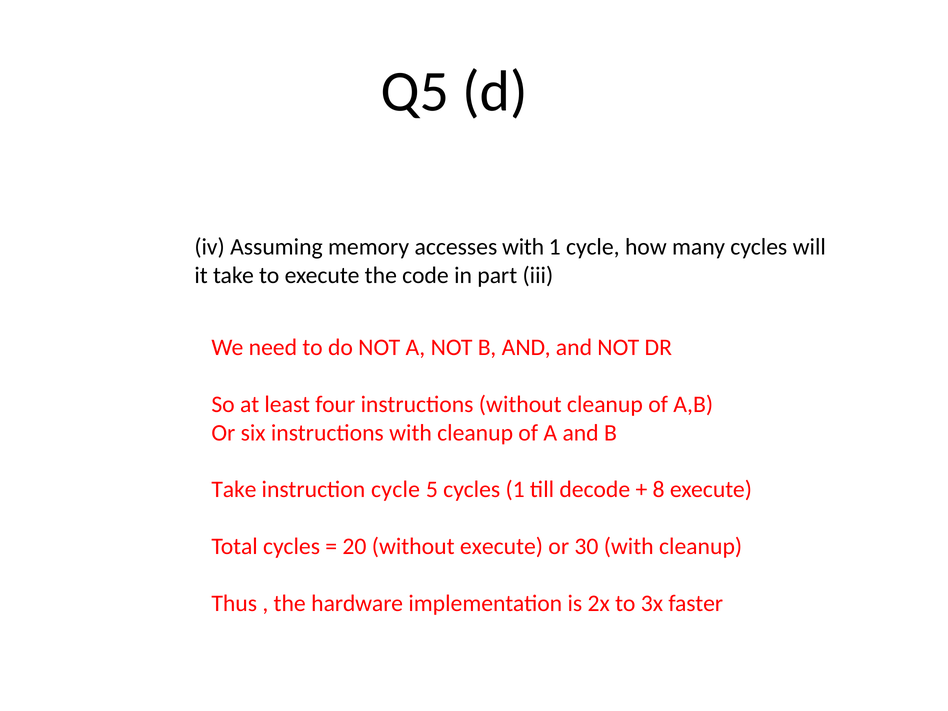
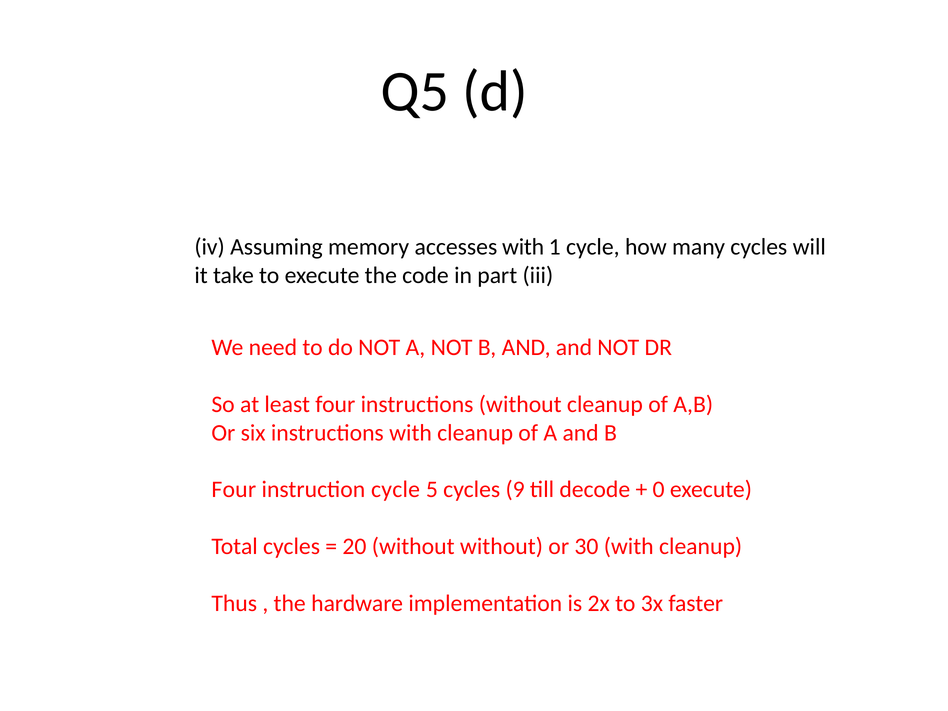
Take: Take -> Four (234, 490)
cycles 1: 1 -> 9 (515, 490)
8: 8 -> 0 (659, 490)
without execute: execute -> without (501, 546)
